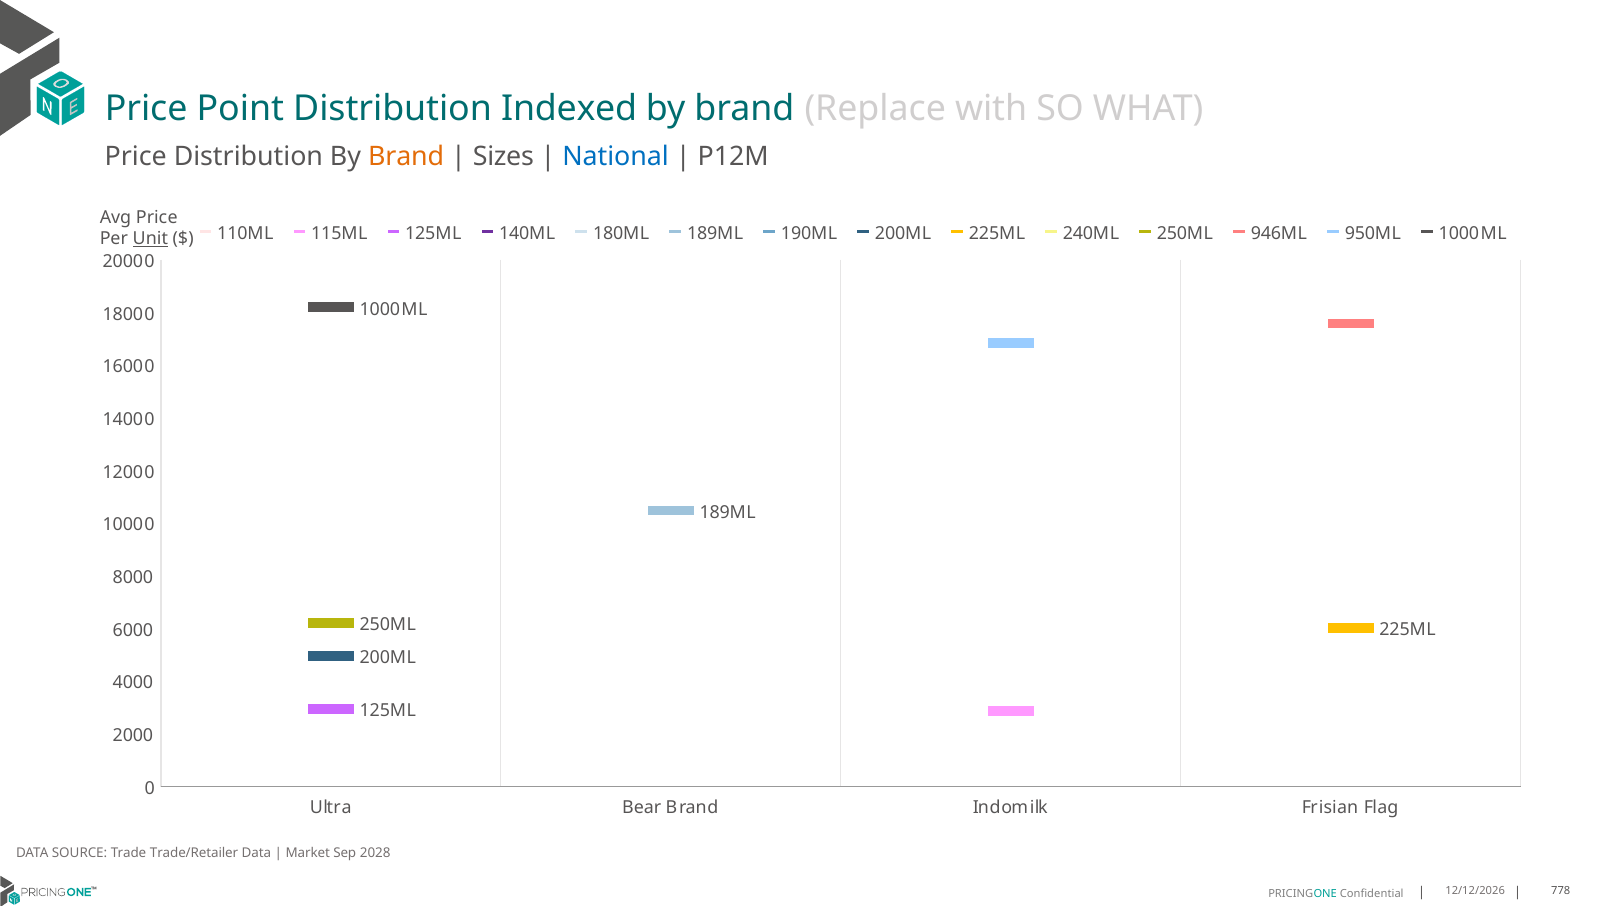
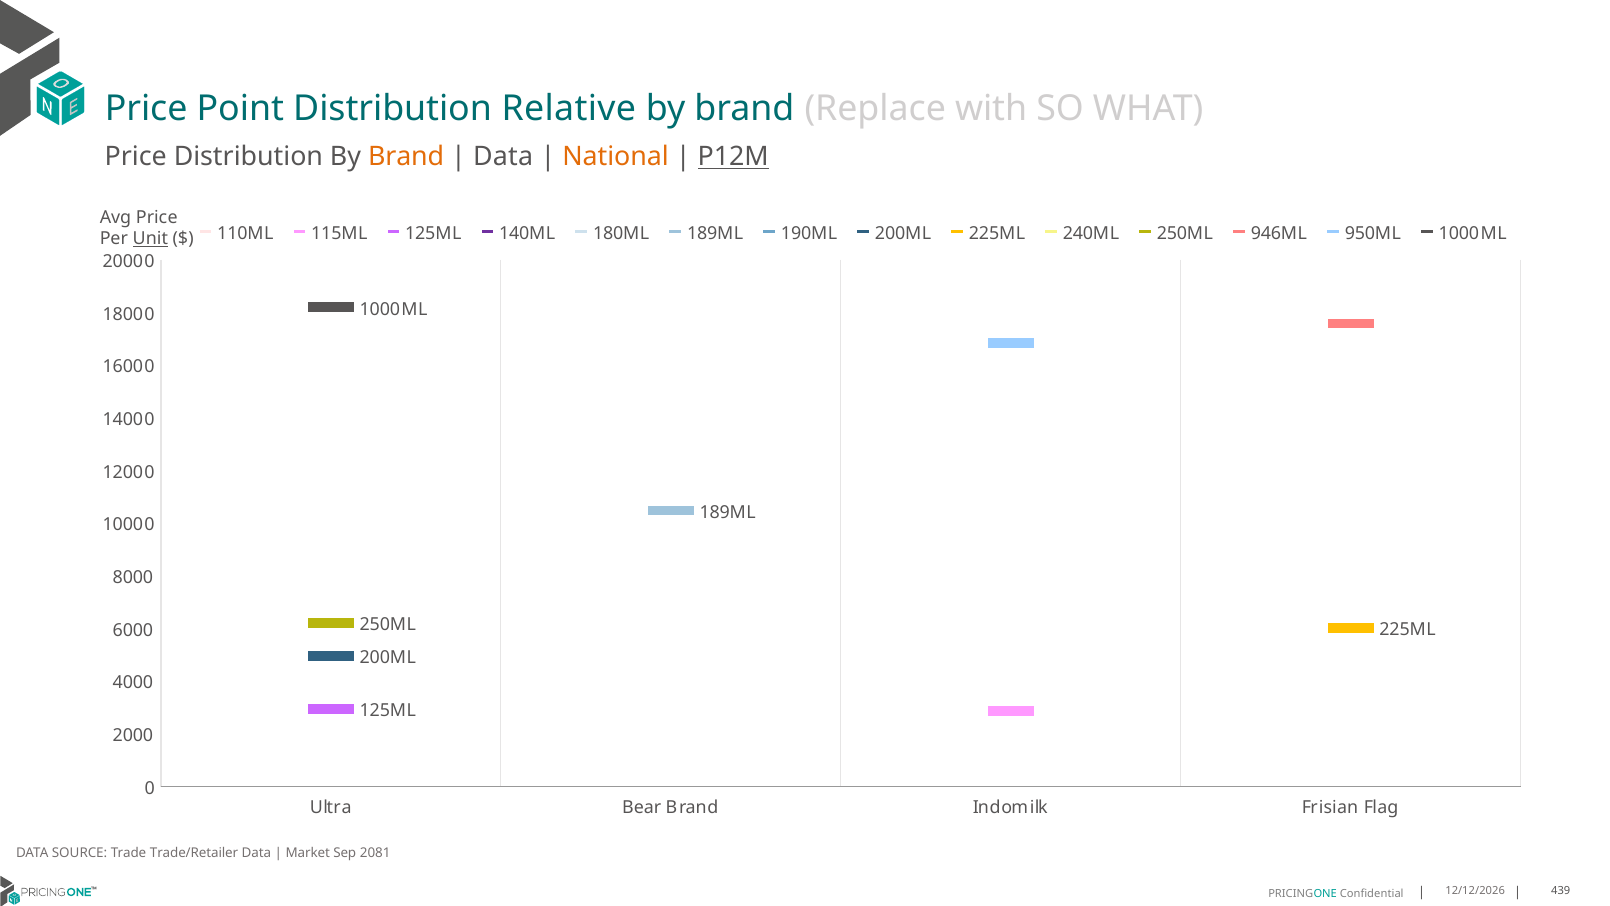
Indexed: Indexed -> Relative (569, 108)
Sizes: Sizes -> Data (503, 157)
National colour: blue -> orange (616, 157)
P12M underline: none -> present (733, 157)
2028: 2028 -> 2081 (375, 853)
778: 778 -> 439 (1561, 890)
